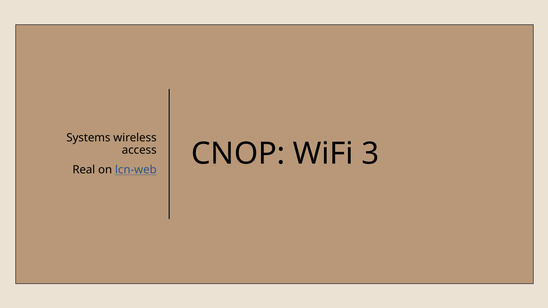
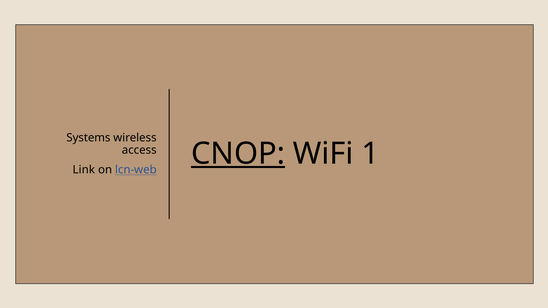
Real: Real -> Link (84, 170)
CNOP underline: none -> present (238, 154)
3: 3 -> 1 (370, 154)
